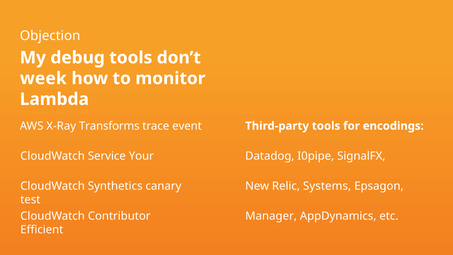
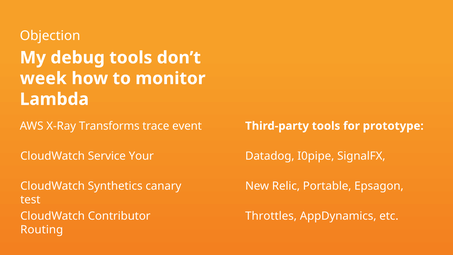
encodings: encodings -> prototype (393, 126)
Systems: Systems -> Portable (327, 186)
Manager: Manager -> Throttles (271, 216)
Efficient: Efficient -> Routing (42, 230)
